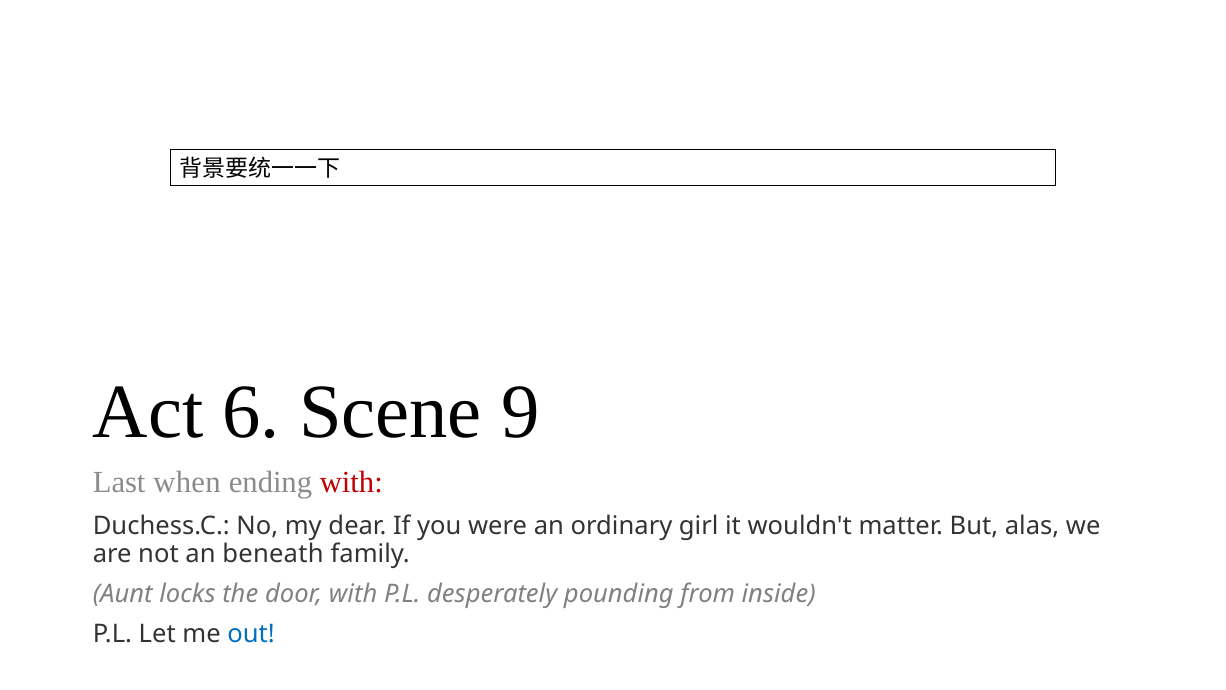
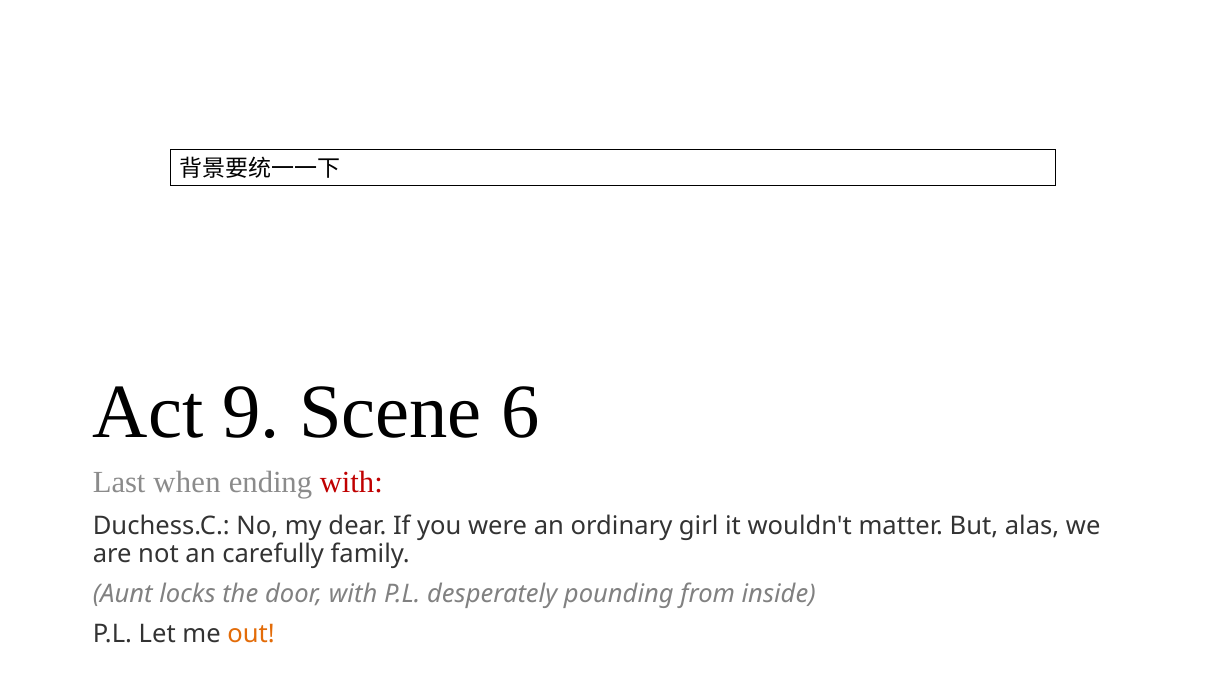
6: 6 -> 9 (251, 412)
9: 9 -> 6 (520, 412)
beneath: beneath -> carefully (273, 553)
out colour: blue -> orange (251, 634)
